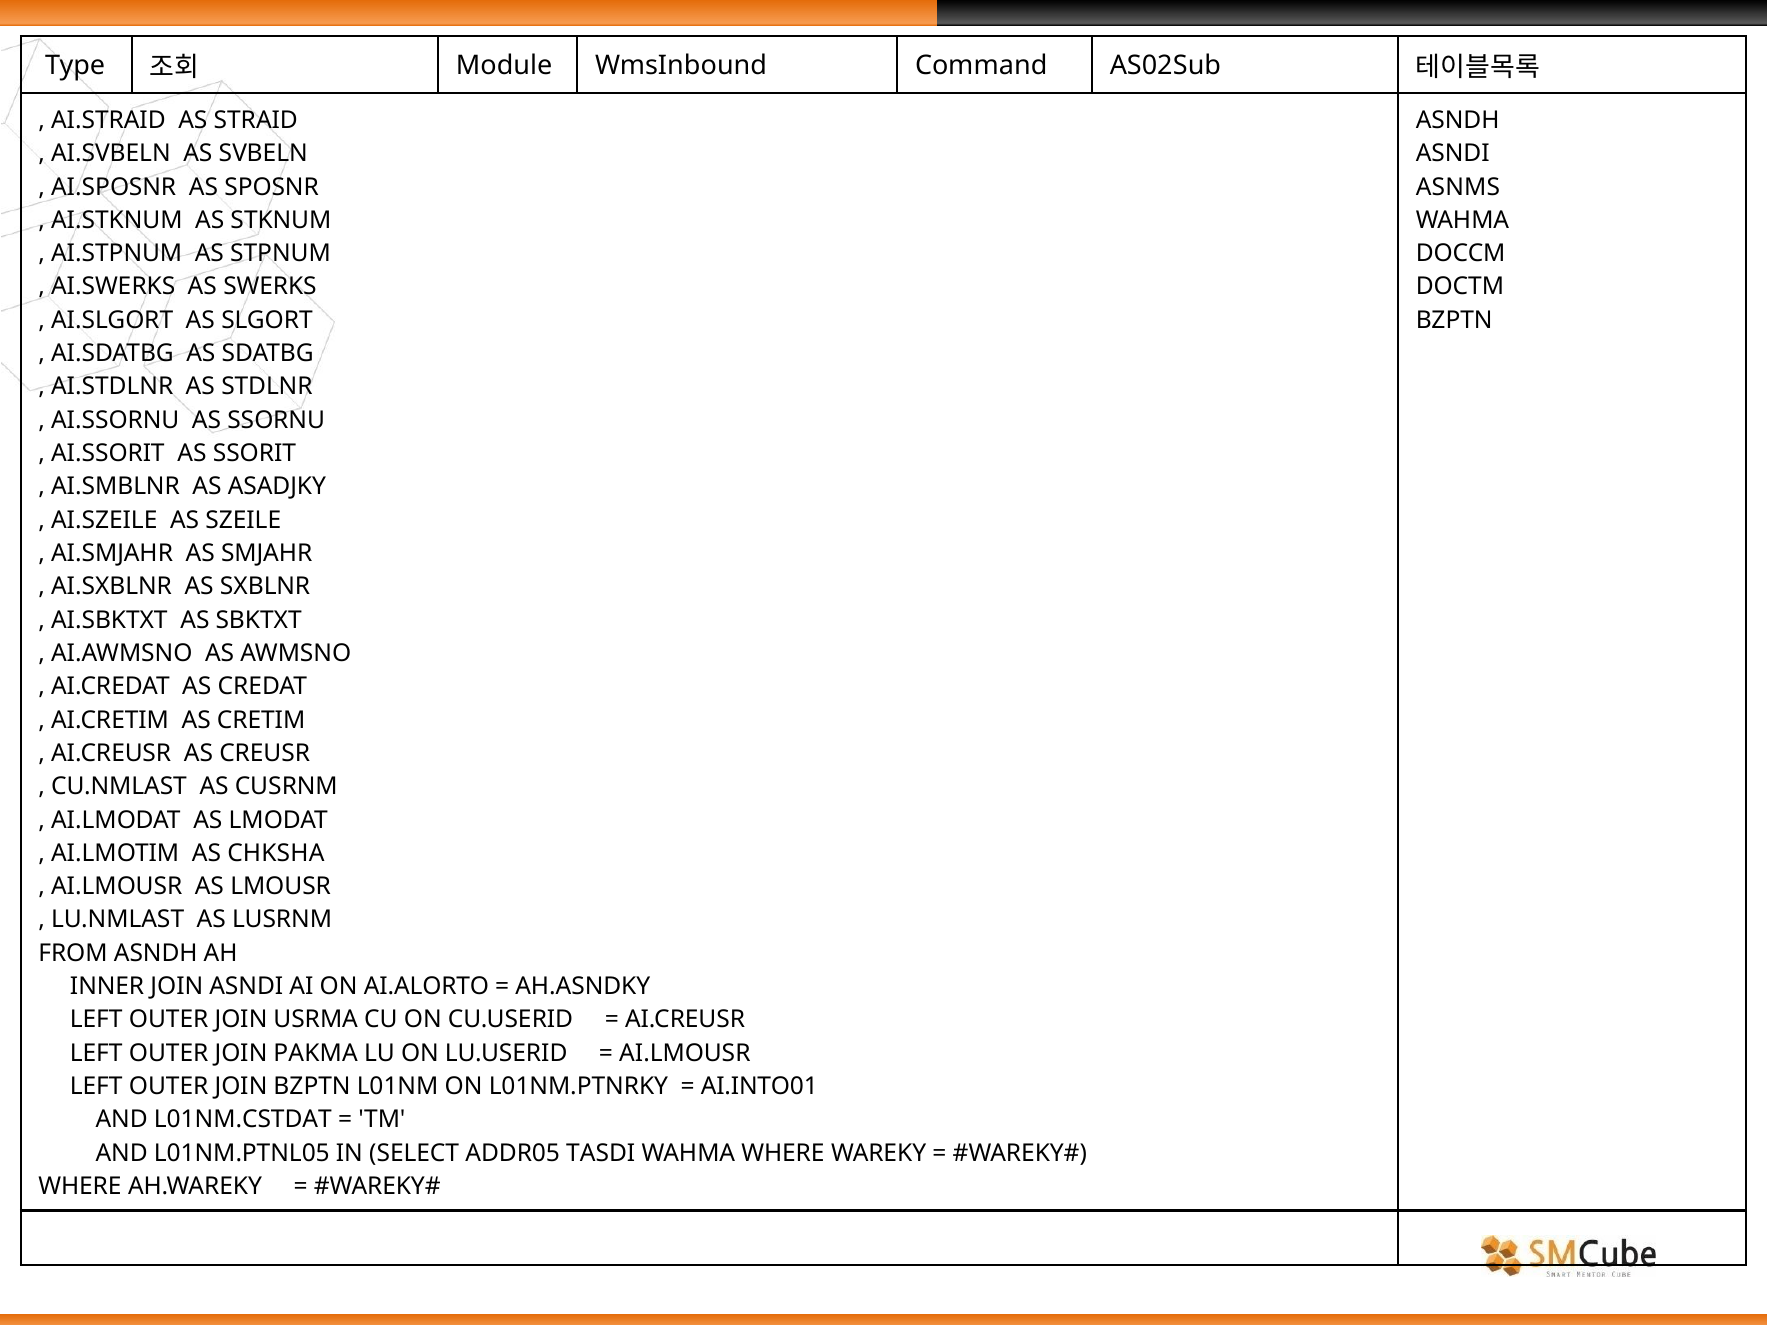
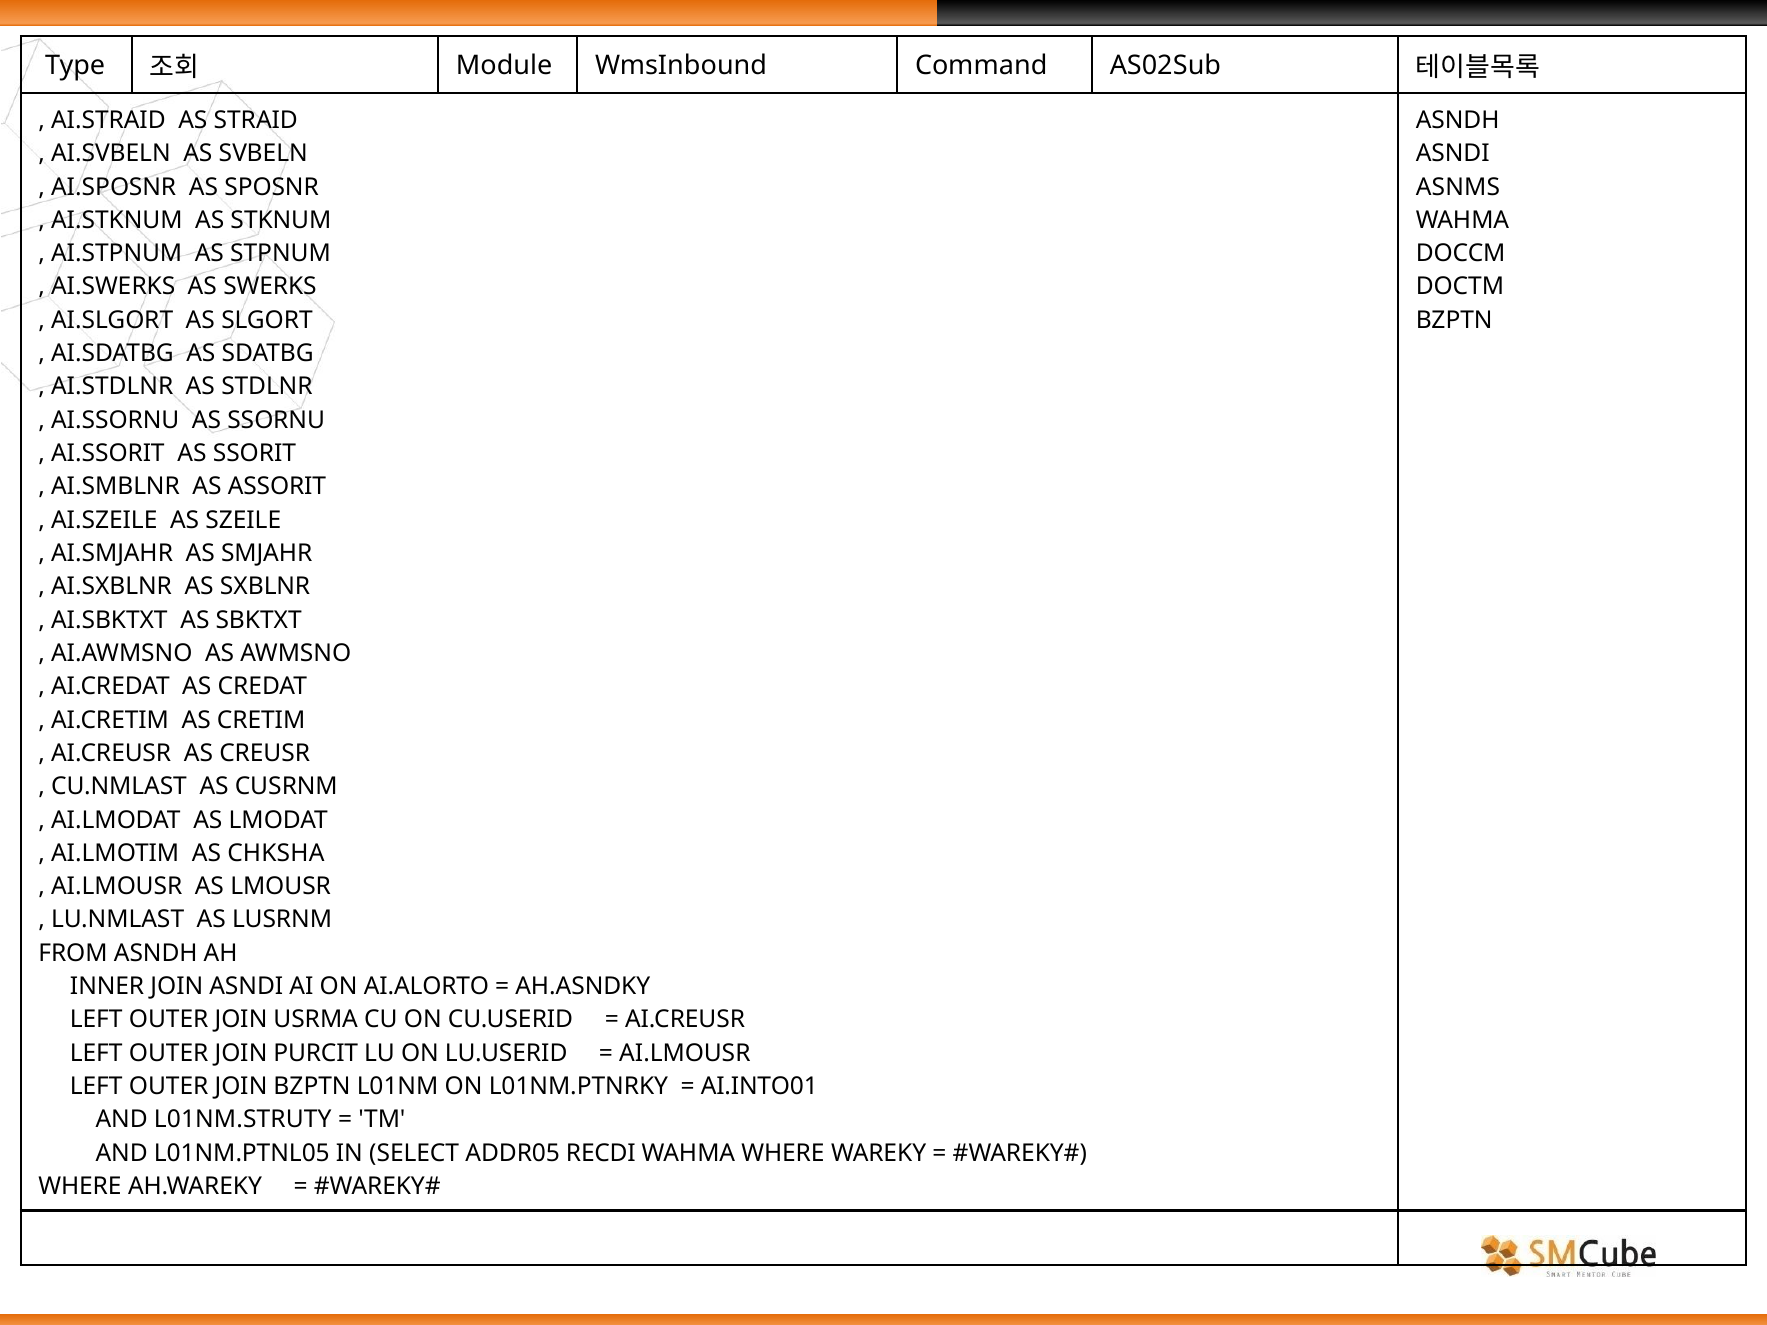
ASADJKY: ASADJKY -> ASSORIT (277, 487)
PAKMA: PAKMA -> PURCIT (316, 1053)
L01NM.CSTDAT: L01NM.CSTDAT -> L01NM.STRUTY (243, 1120)
TASDI: TASDI -> RECDI (601, 1153)
